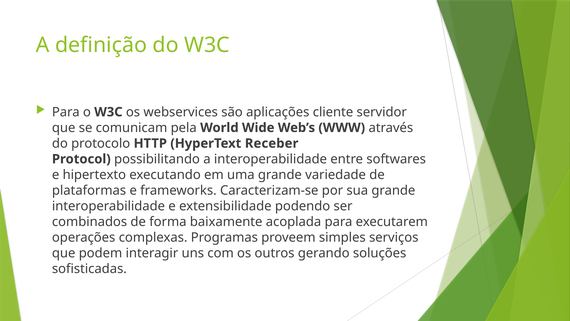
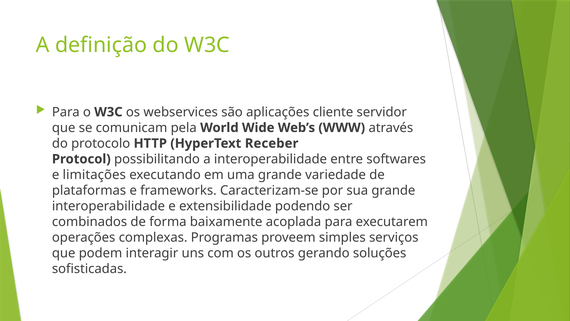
hipertexto: hipertexto -> limitações (94, 175)
